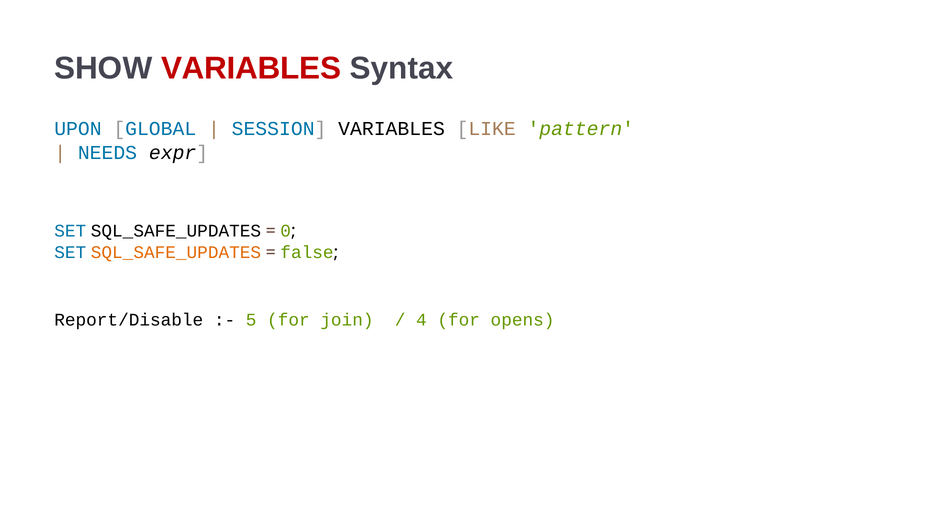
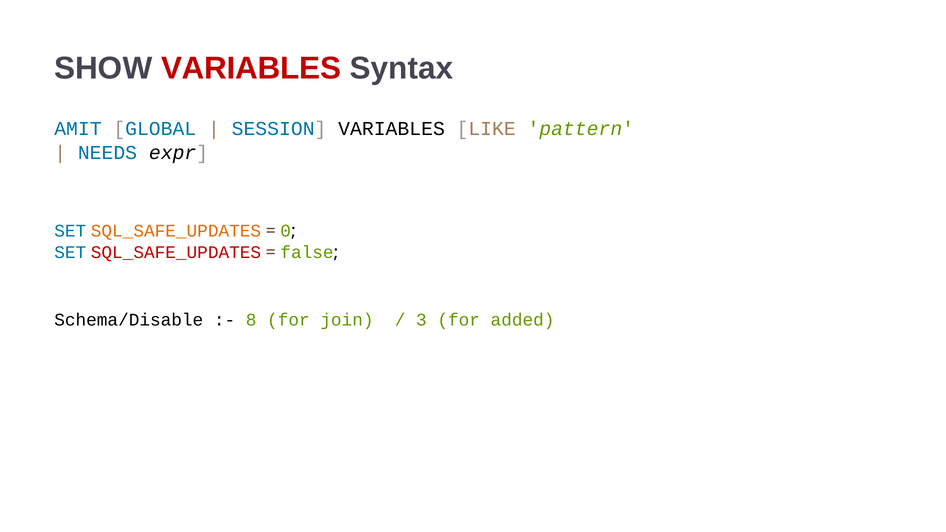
UPON: UPON -> AMIT (78, 129)
SQL_SAFE_UPDATES colour: black -> orange (176, 231)
SQL_SAFE_UPDATES colour: orange -> red (176, 252)
Report/Disable: Report/Disable -> Schema/Disable (129, 320)
5: 5 -> 8 (251, 320)
4: 4 -> 3 (421, 320)
opens: opens -> added (523, 320)
